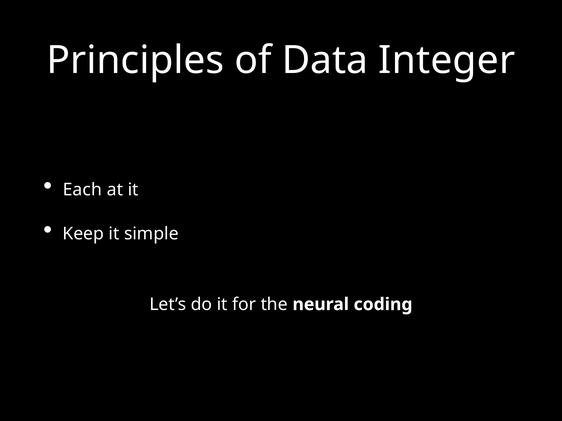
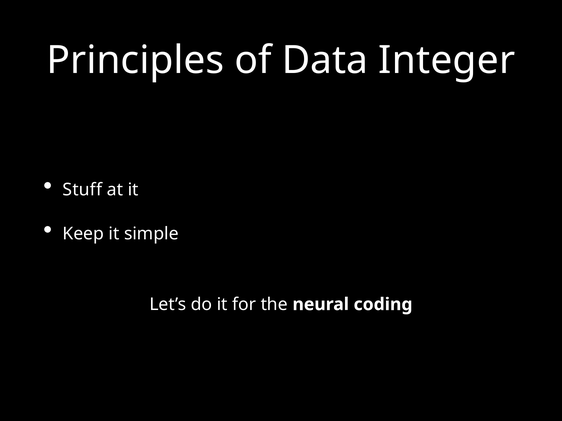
Each: Each -> Stuff (82, 190)
